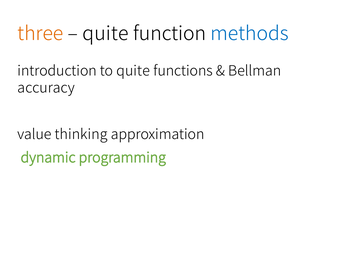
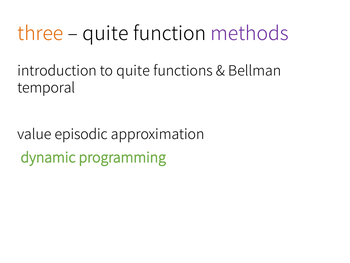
methods colour: blue -> purple (250, 34)
accuracy: accuracy -> temporal (46, 88)
thinking: thinking -> episodic (81, 134)
